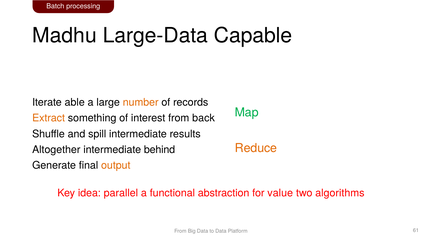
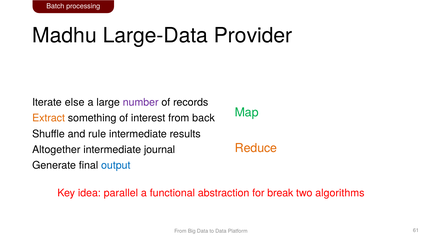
Capable: Capable -> Provider (253, 35)
able: able -> else (75, 103)
number colour: orange -> purple (141, 103)
spill: spill -> rule (97, 134)
behind: behind -> journal (160, 150)
output colour: orange -> blue (116, 166)
value: value -> break (280, 193)
